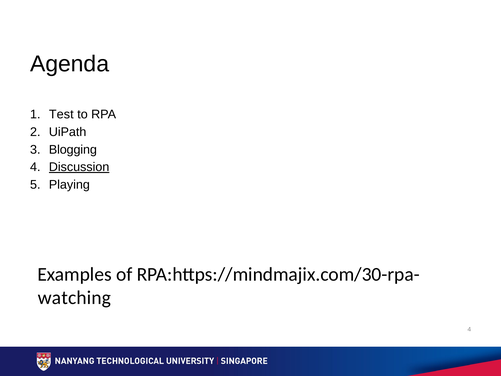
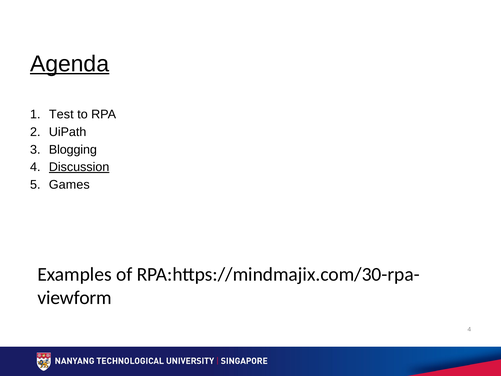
Agenda underline: none -> present (70, 64)
Playing: Playing -> Games (69, 185)
watching: watching -> viewform (75, 297)
